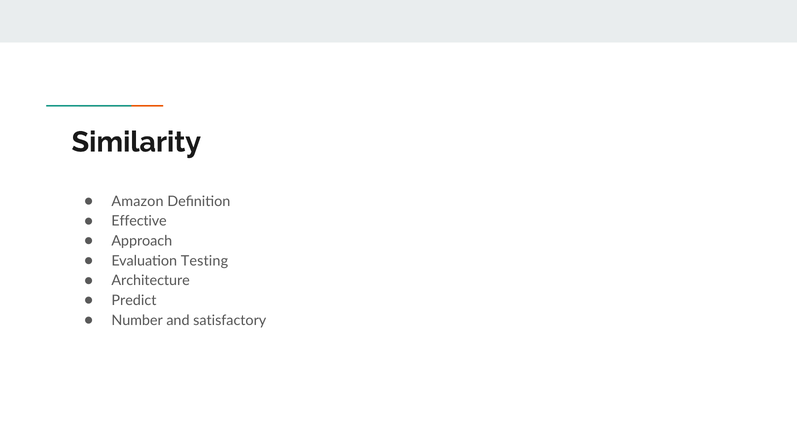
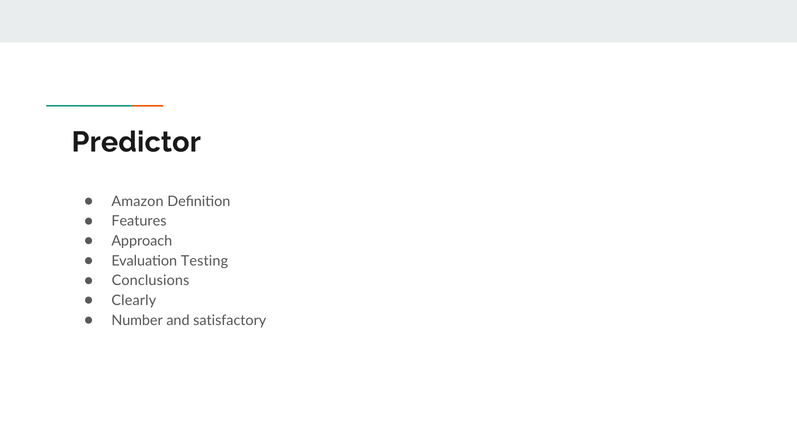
Similarity: Similarity -> Predictor (136, 142)
Effective: Effective -> Features (139, 221)
Architecture: Architecture -> Conclusions (151, 281)
Predict: Predict -> Clearly (134, 301)
